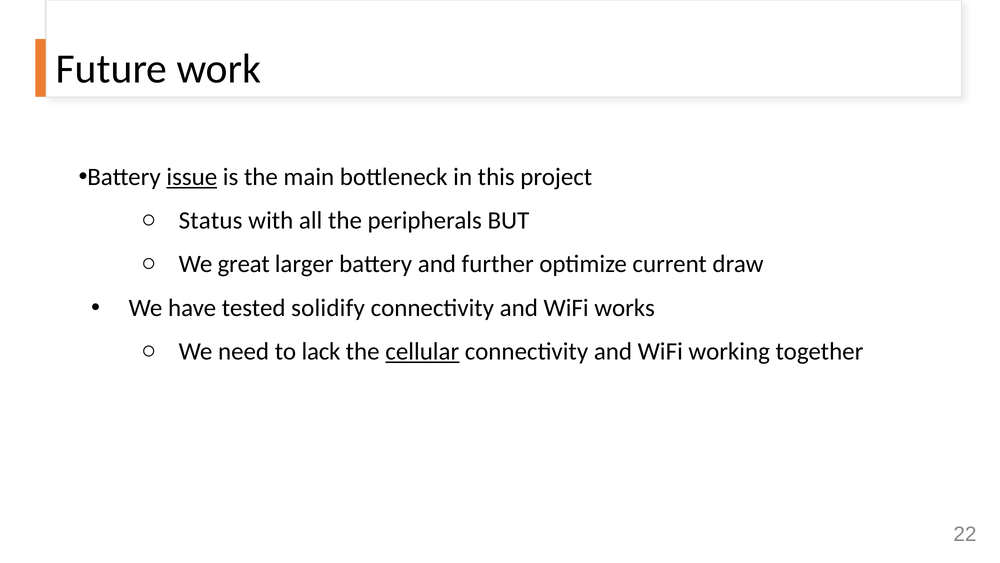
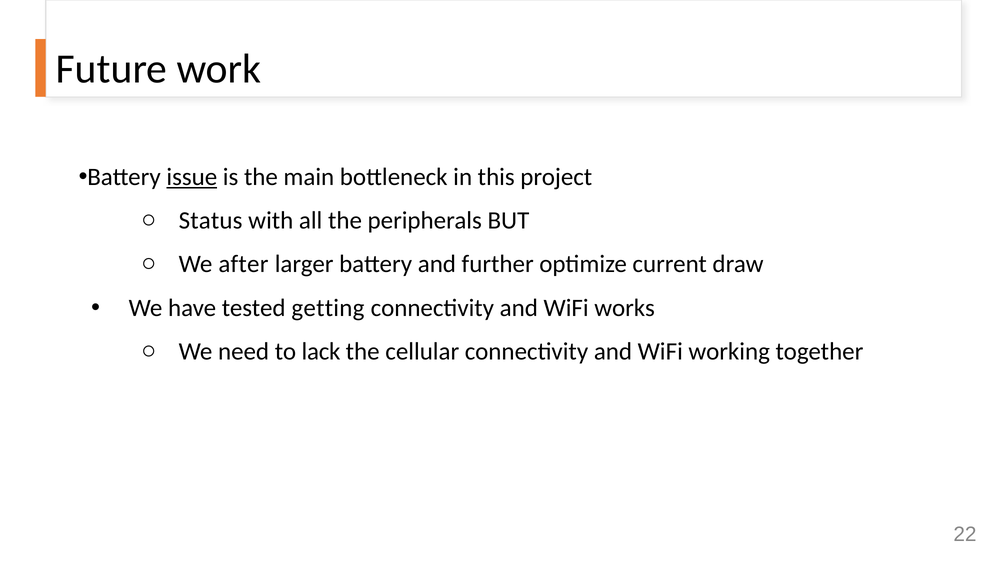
great: great -> after (243, 264)
solidify: solidify -> getting (328, 308)
cellular underline: present -> none (422, 351)
